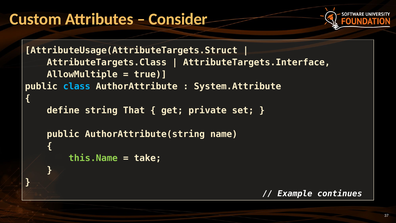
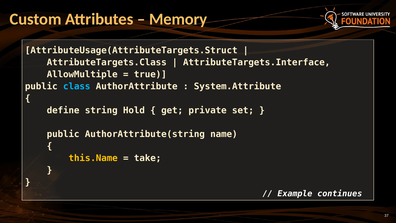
Consider: Consider -> Memory (178, 19)
That: That -> Hold (134, 110)
this.Name colour: light green -> yellow (93, 158)
